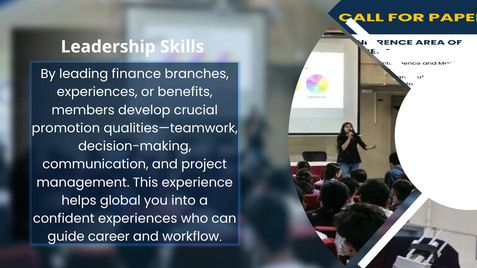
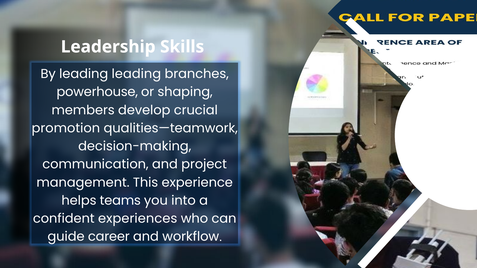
leading finance: finance -> leading (136, 74)
experiences: experiences -> powerhouse (97, 92)
benefits: benefits -> shaping (185, 92)
global: global -> teams (120, 201)
